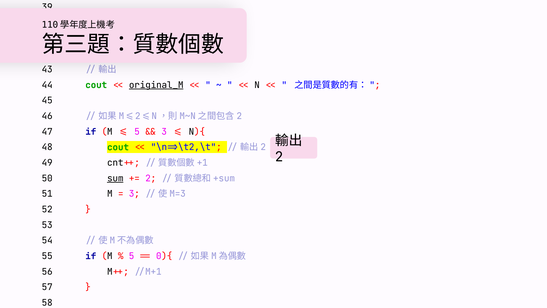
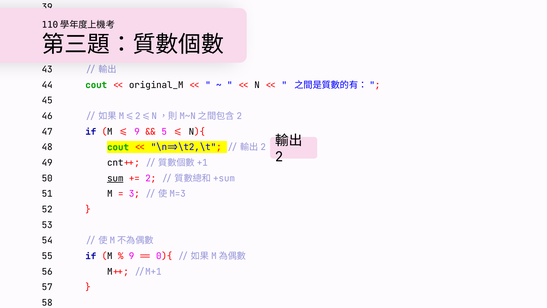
original_M underline: present -> none (156, 85)
5: 5 -> 9 (137, 132)
3: 3 -> 5 (164, 132)
5: 5 -> 9 (132, 256)
